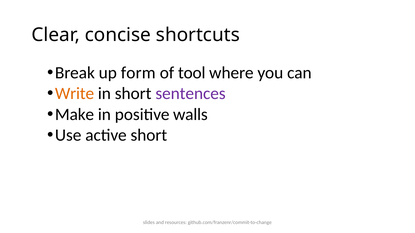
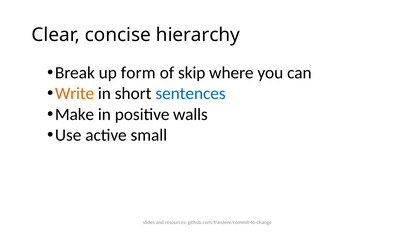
shortcuts: shortcuts -> hierarchy (198, 35)
tool: tool -> skip (192, 73)
sentences colour: purple -> blue (191, 94)
active short: short -> small (149, 135)
